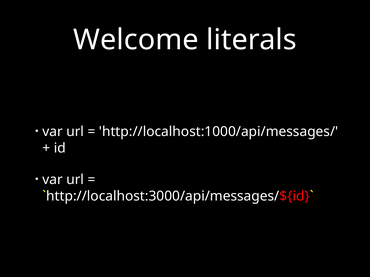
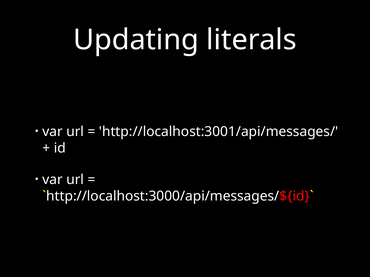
Welcome: Welcome -> Updating (136, 40)
http://localhost:1000/api/messages/: http://localhost:1000/api/messages/ -> http://localhost:3001/api/messages/ (219, 132)
